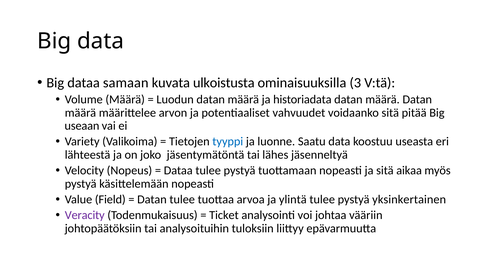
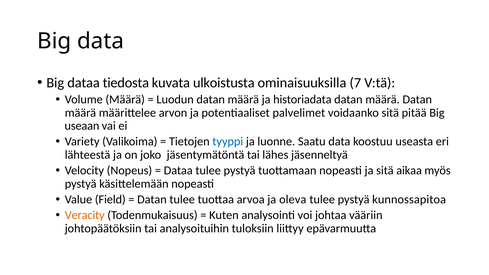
samaan: samaan -> tiedosta (126, 83)
3: 3 -> 7 (355, 83)
vahvuudet: vahvuudet -> palvelimet (299, 113)
ylintä: ylintä -> oleva (293, 200)
yksinkertainen: yksinkertainen -> kunnossapitoa (409, 200)
Veracity colour: purple -> orange (85, 215)
Ticket: Ticket -> Kuten (224, 215)
